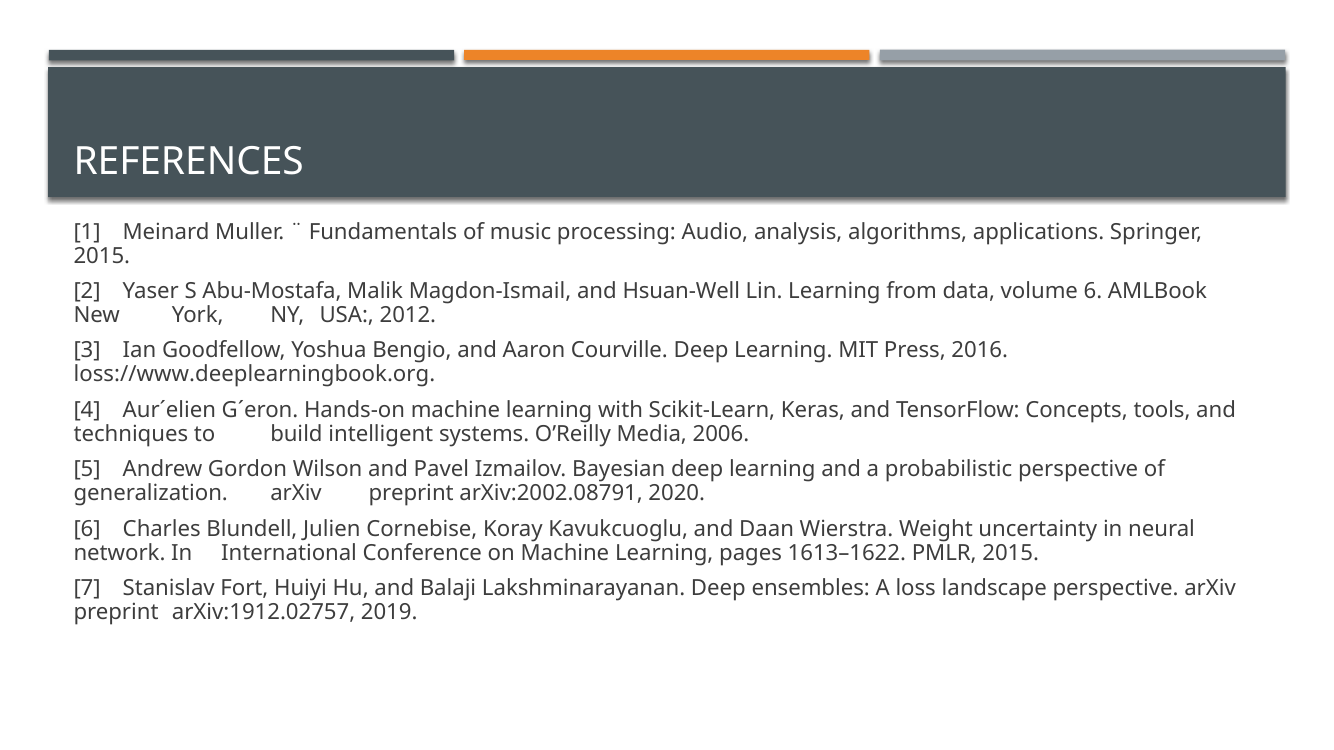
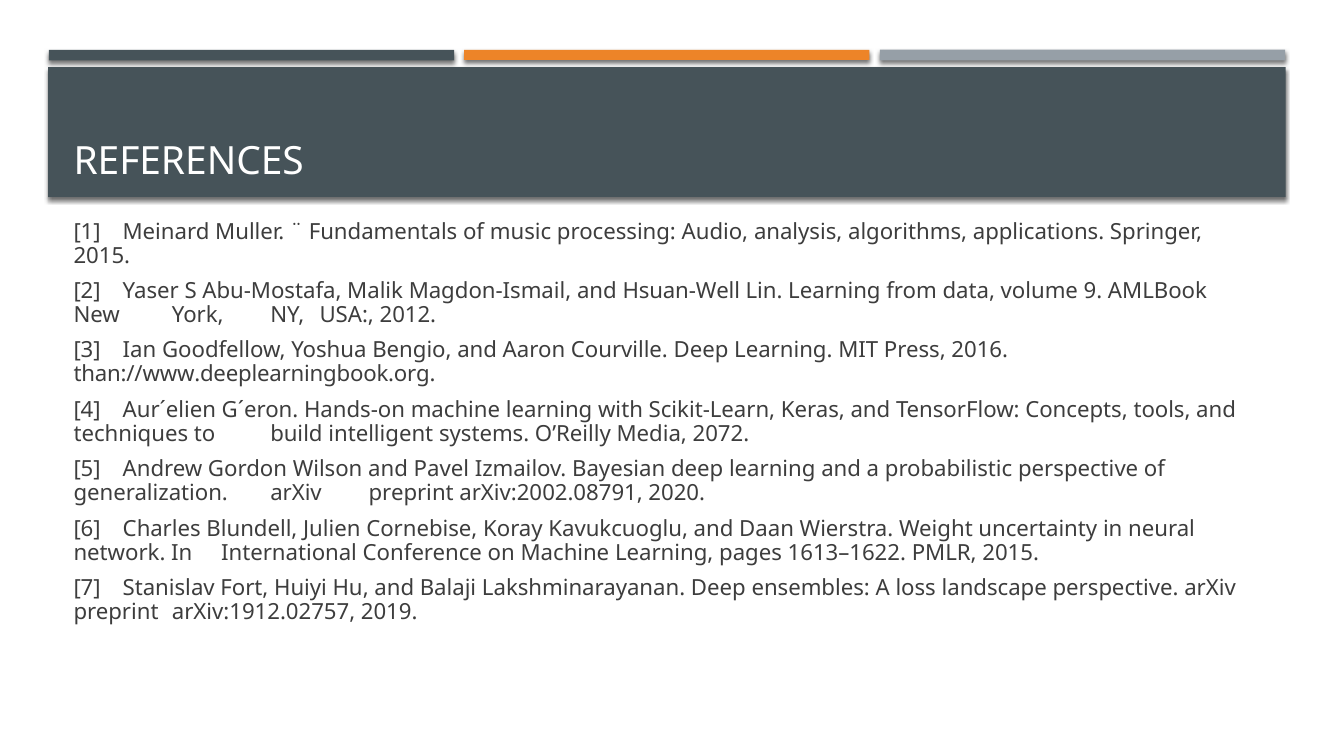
volume 6: 6 -> 9 (1093, 291)
loss://www.deeplearningbook.org: loss://www.deeplearningbook.org -> than://www.deeplearningbook.org (255, 375)
2006: 2006 -> 2072 (721, 434)
